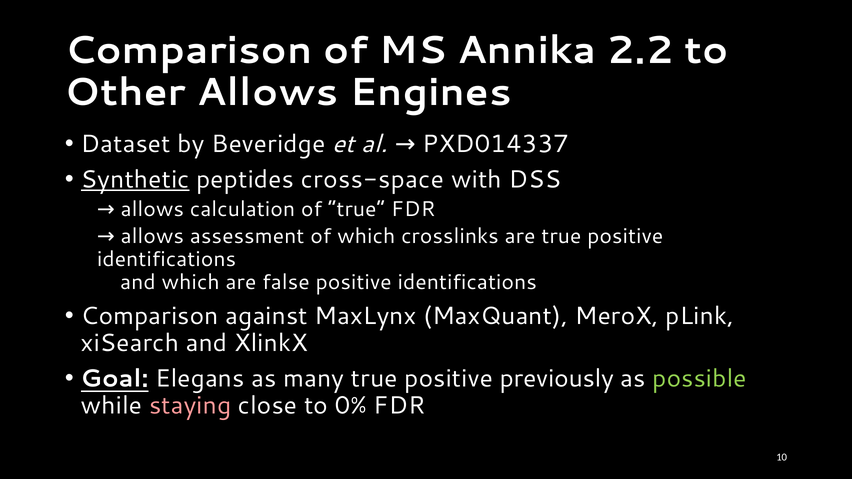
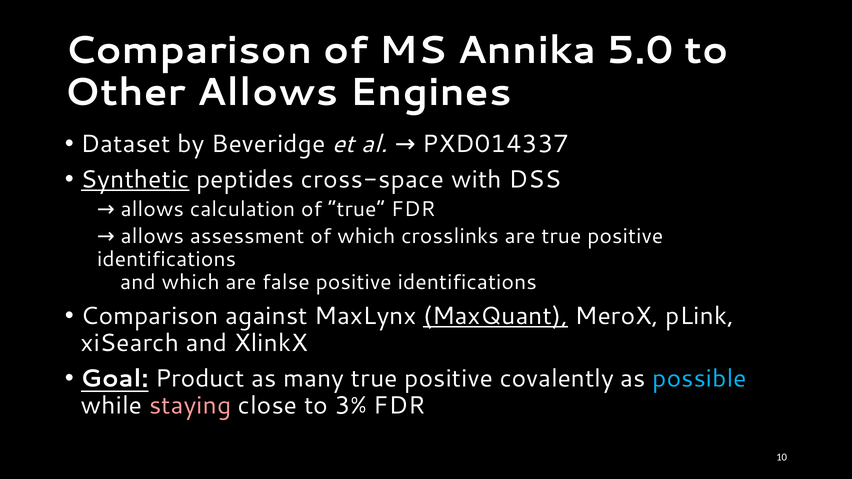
2.2: 2.2 -> 5.0 (640, 50)
MaxQuant underline: none -> present (496, 316)
Elegans: Elegans -> Product (200, 379)
previously: previously -> covalently (557, 379)
possible colour: light green -> light blue (700, 379)
0%: 0% -> 3% (351, 406)
